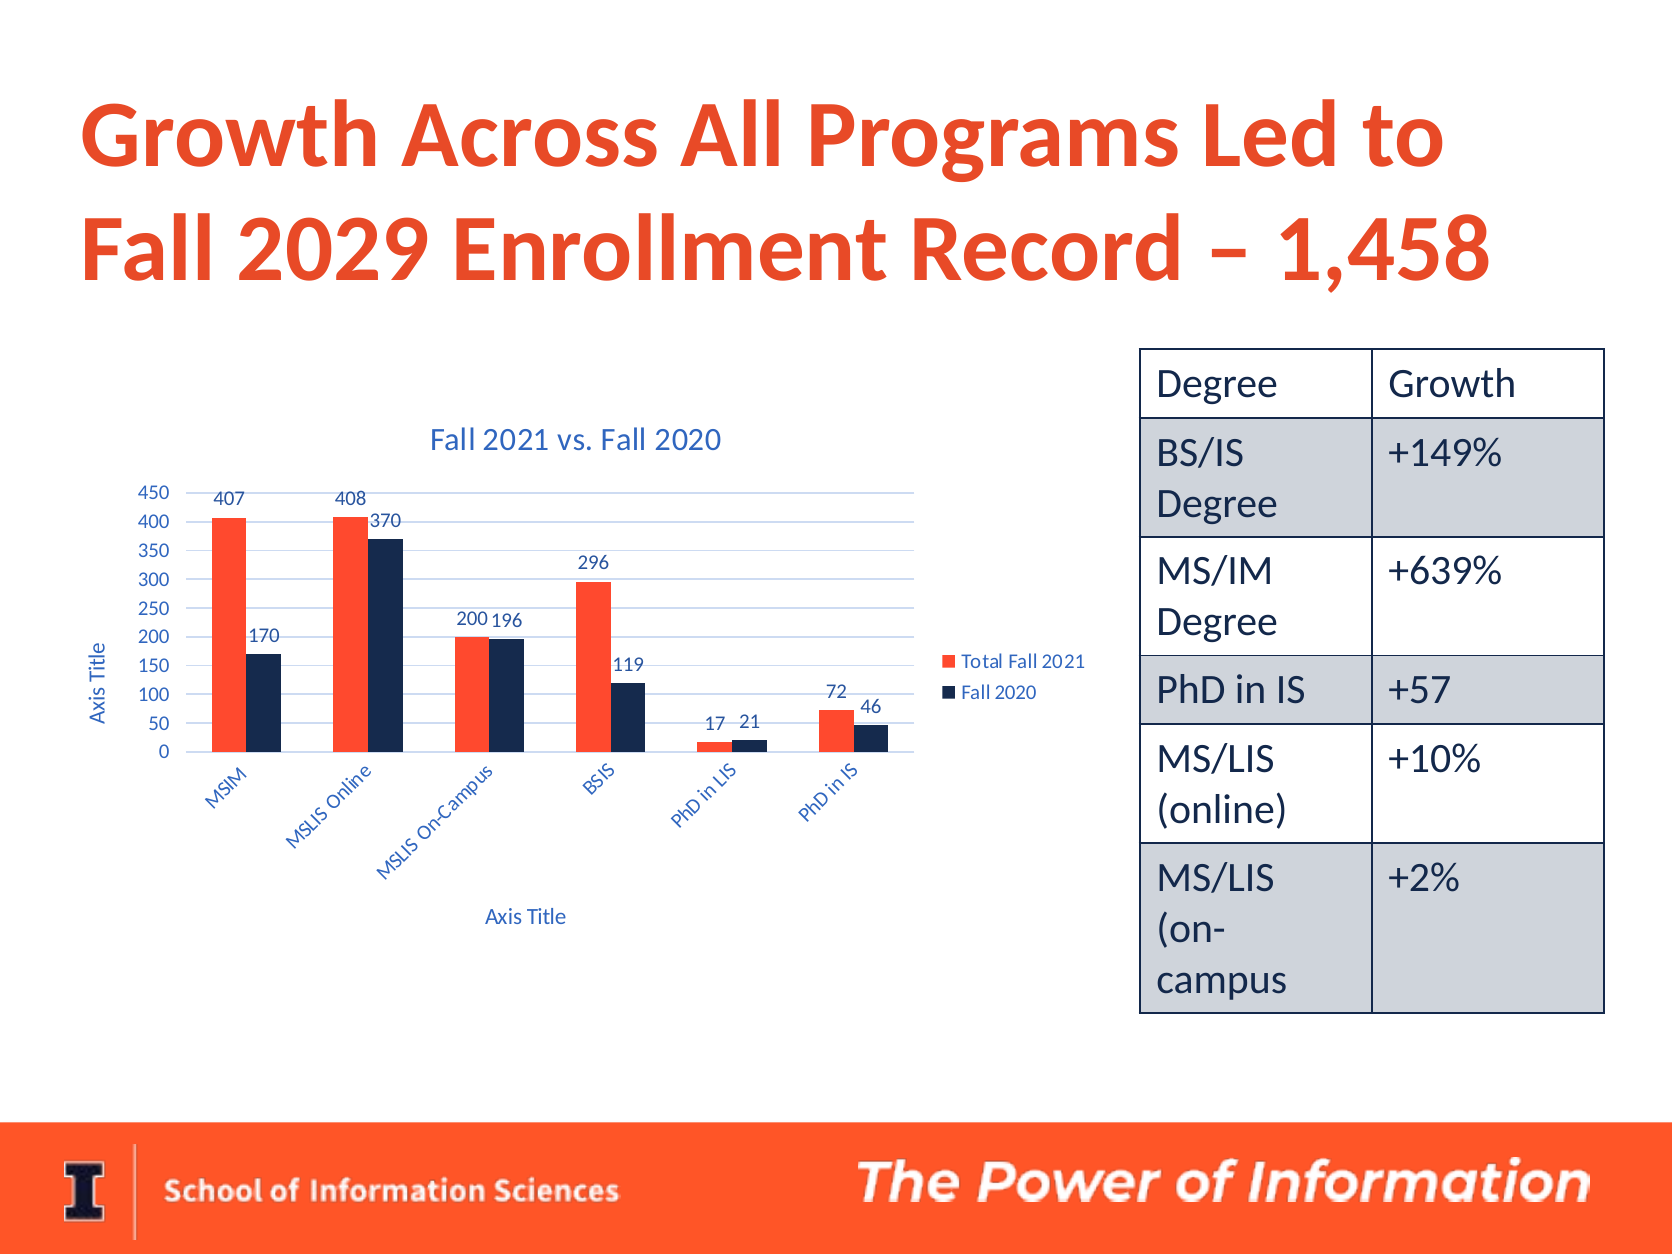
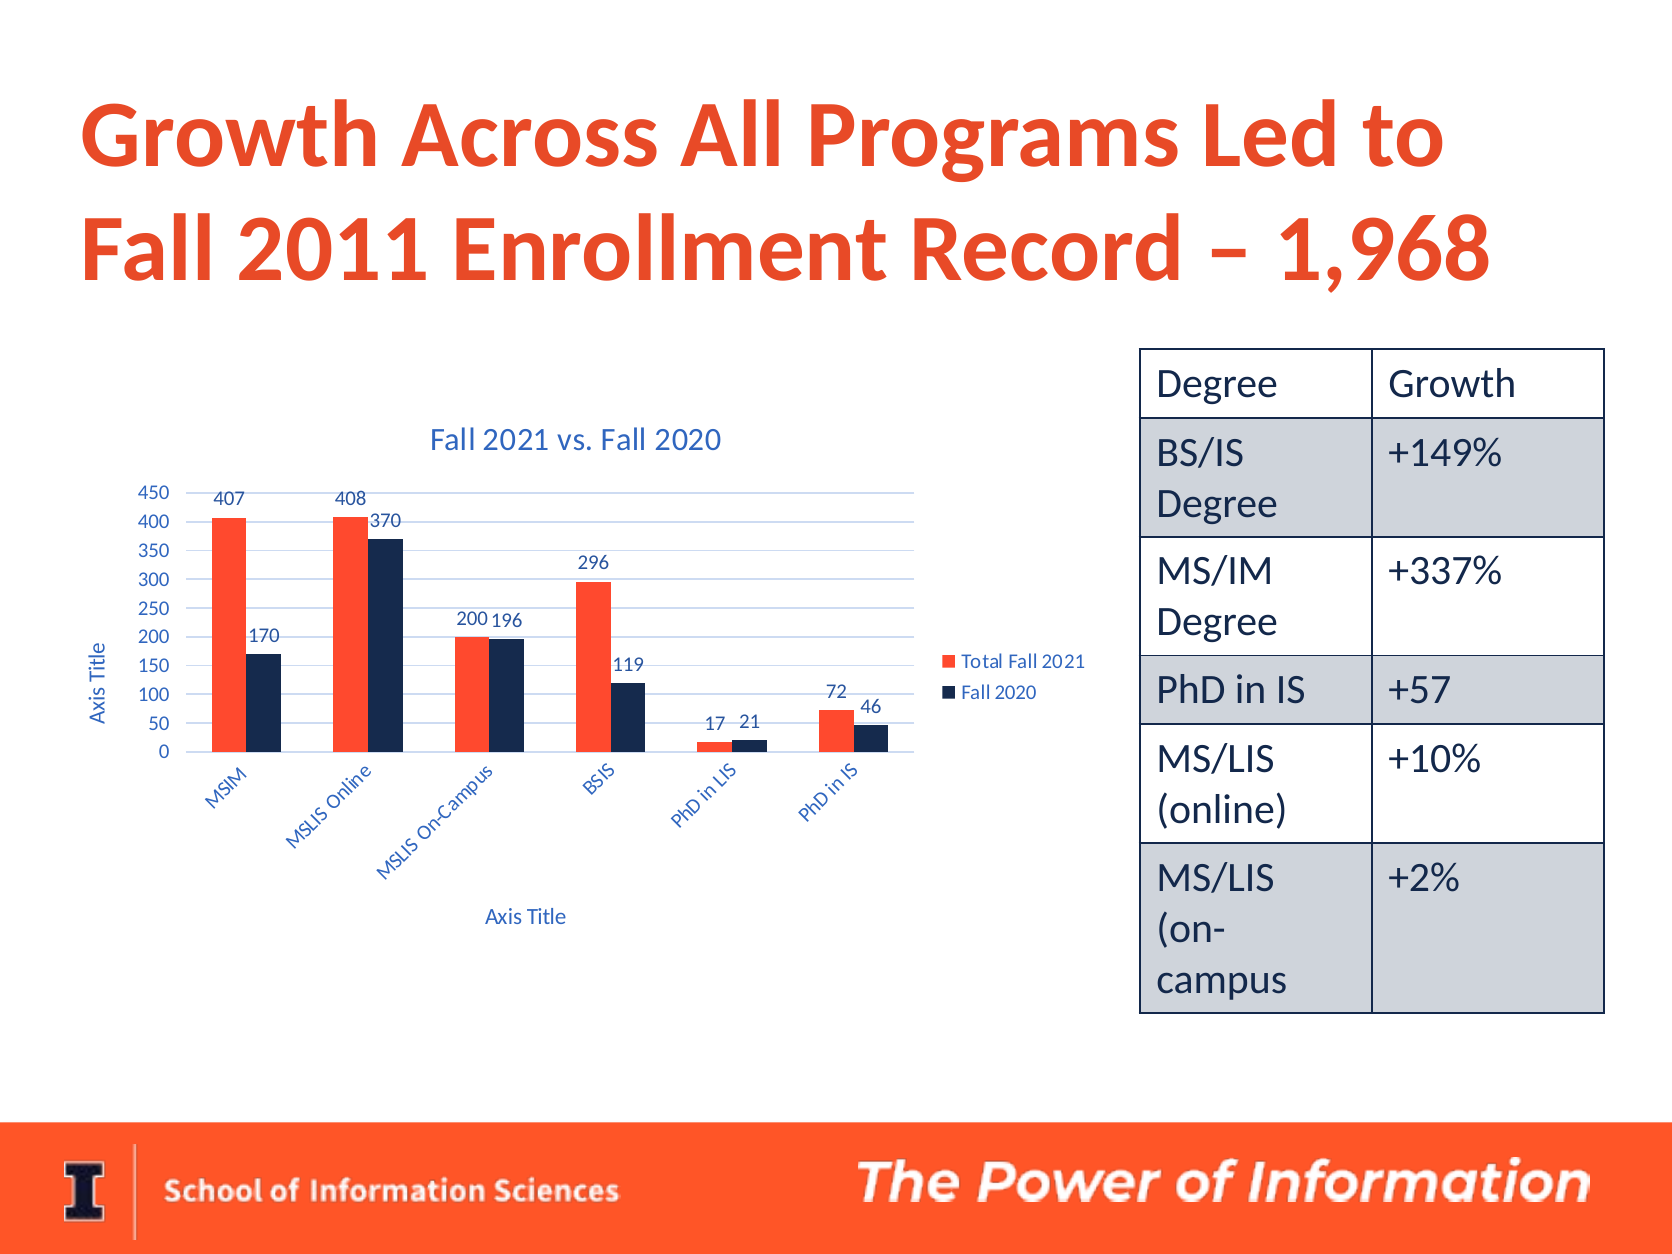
2029: 2029 -> 2011 (333, 249)
1,458: 1,458 -> 1,968 (1383, 249)
+639%: +639% -> +337% (1445, 571)
